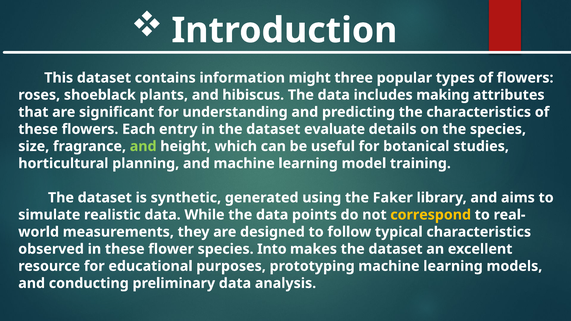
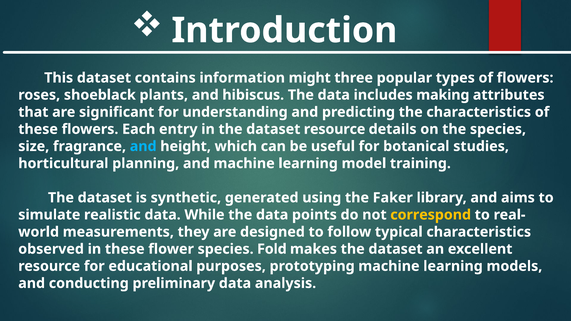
dataset evaluate: evaluate -> resource (335, 129)
and colour: light green -> light blue (143, 146)
Into: Into -> Fold (272, 249)
